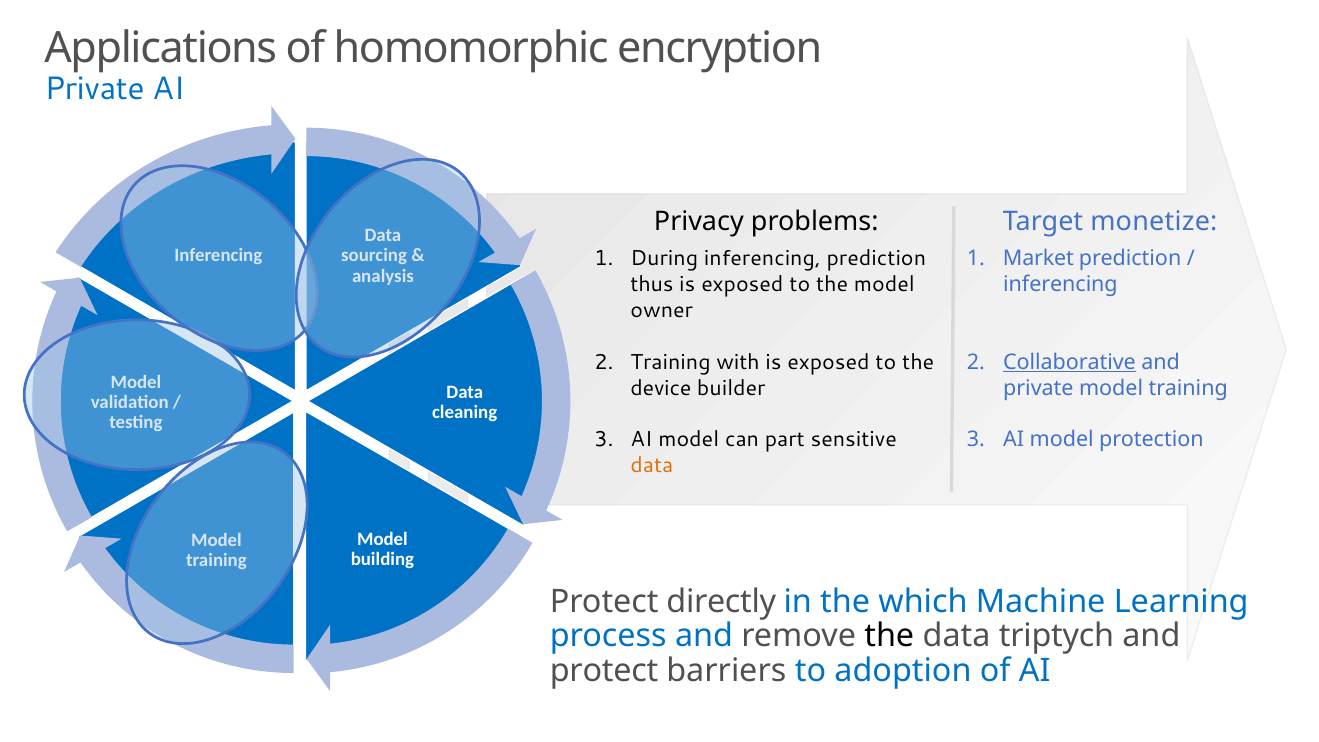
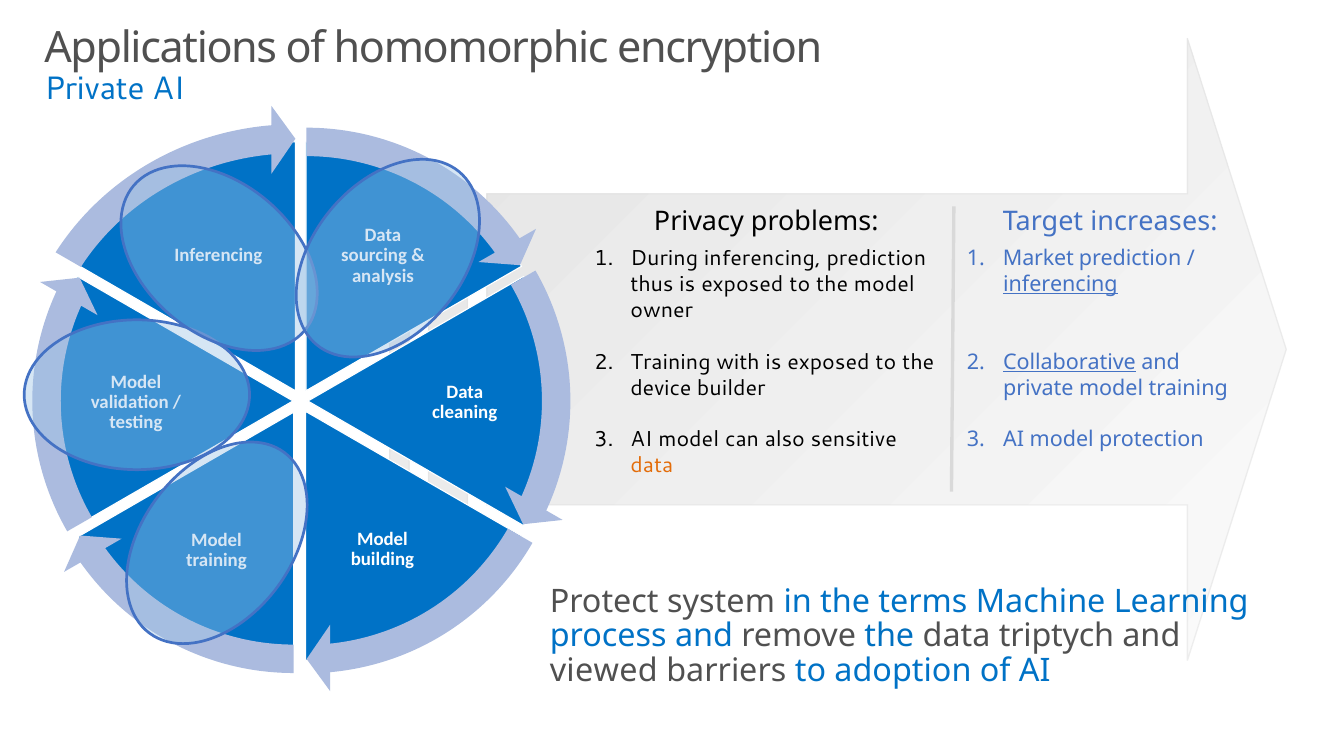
monetize: monetize -> increases (1154, 222)
inferencing underline: none -> present (1060, 284)
part: part -> also (785, 440)
directly: directly -> system (721, 601)
which: which -> terms (923, 601)
the colour: black -> blue (889, 636)
protect: protect -> viewed (604, 671)
